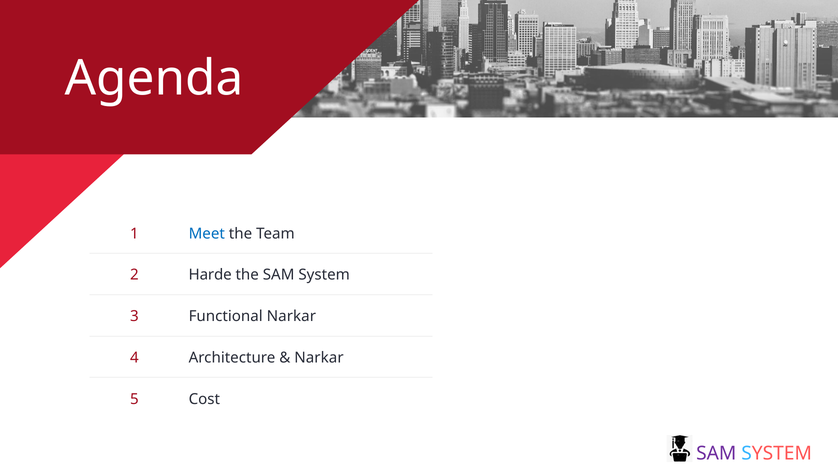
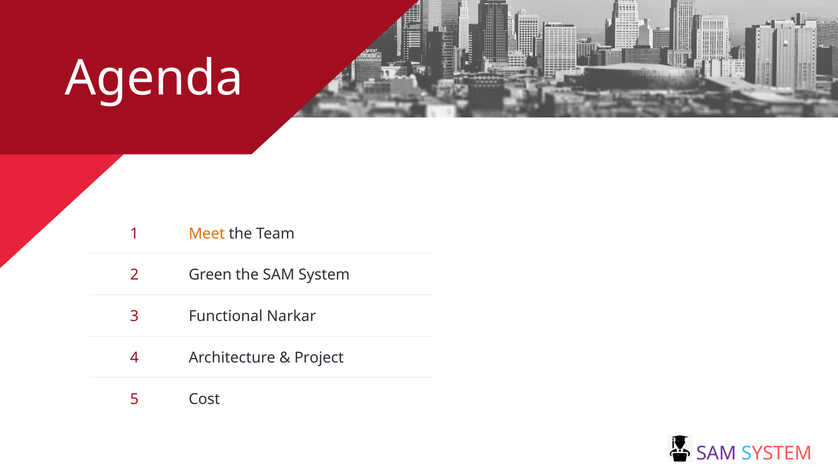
Meet colour: blue -> orange (207, 234)
Harde: Harde -> Green (210, 275)
Narkar: Narkar -> Project (319, 358)
